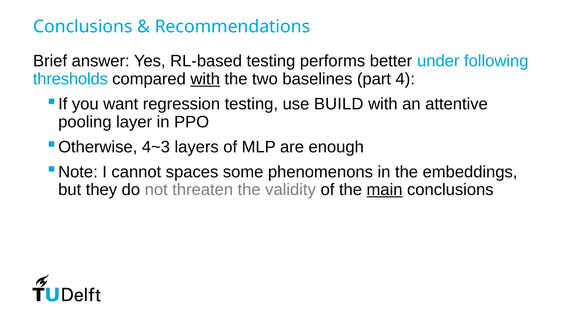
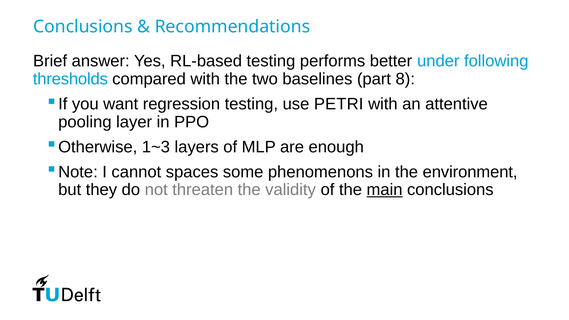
with underline: present -> none (205, 79)
4: 4 -> 8 (405, 79)
BUILD: BUILD -> PETRI (339, 104)
4~3: 4~3 -> 1~3 (156, 147)
embeddings: embeddings -> environment (470, 172)
